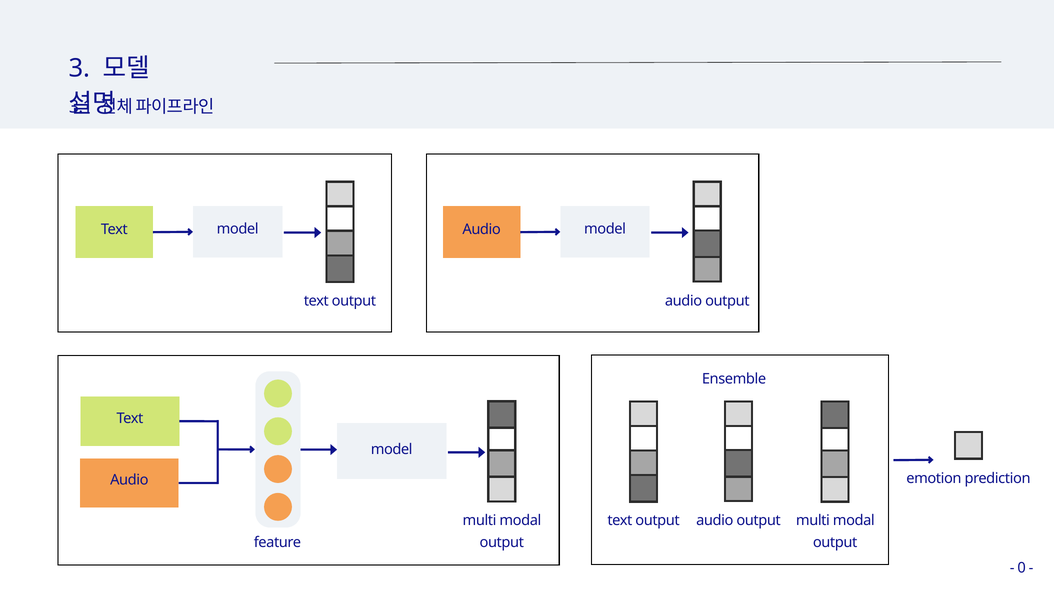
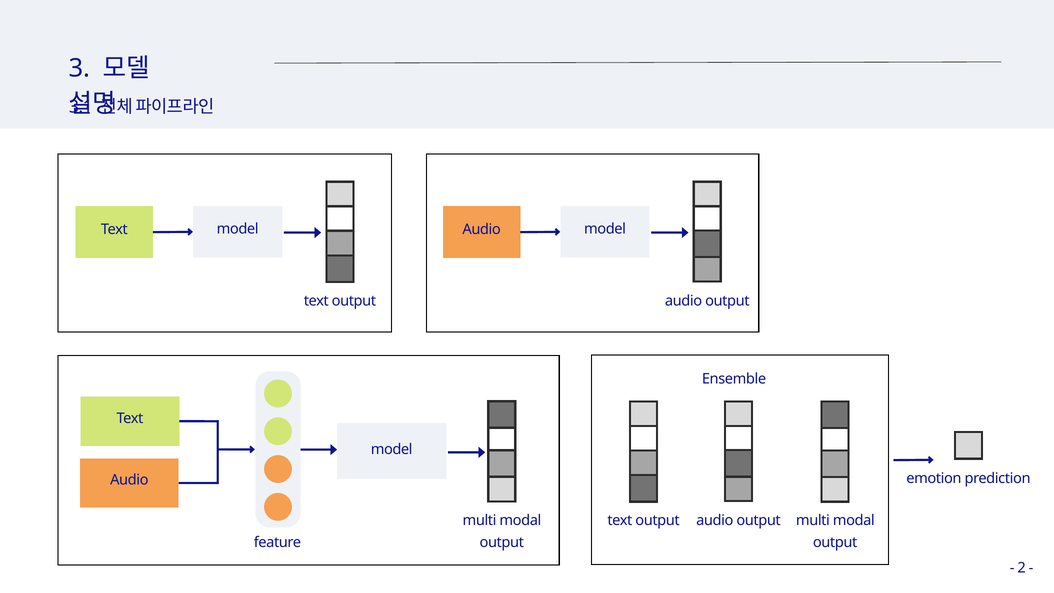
0: 0 -> 2 (1022, 568)
